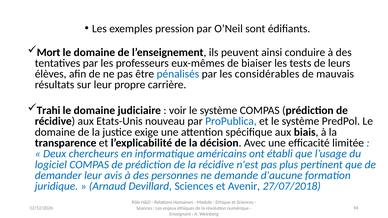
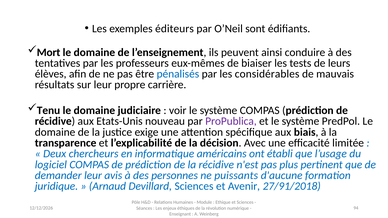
pression: pression -> éditeurs (175, 29)
Trahi: Trahi -> Tenu (49, 111)
ProPublica colour: blue -> purple (231, 121)
demande: demande -> puissants (236, 176)
27/07/2018: 27/07/2018 -> 27/91/2018 (292, 186)
